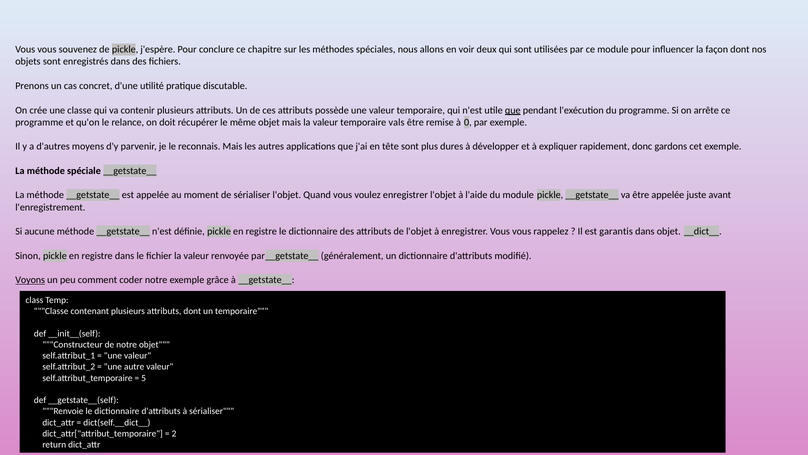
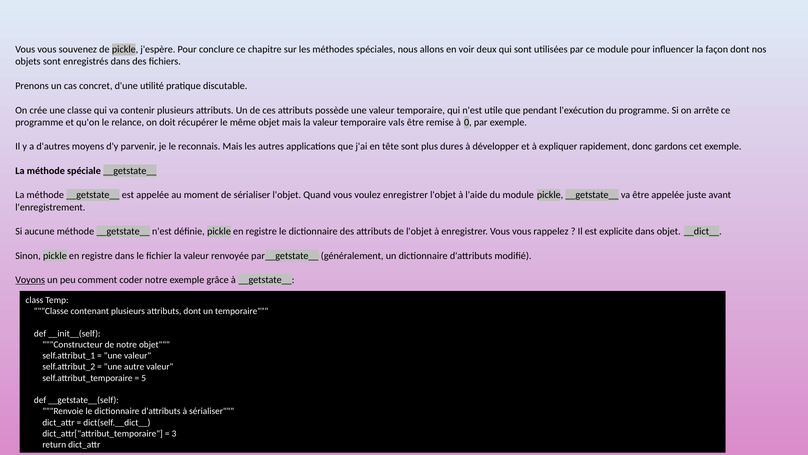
que underline: present -> none (513, 110)
garantis: garantis -> explicite (616, 231)
2: 2 -> 3 (174, 433)
